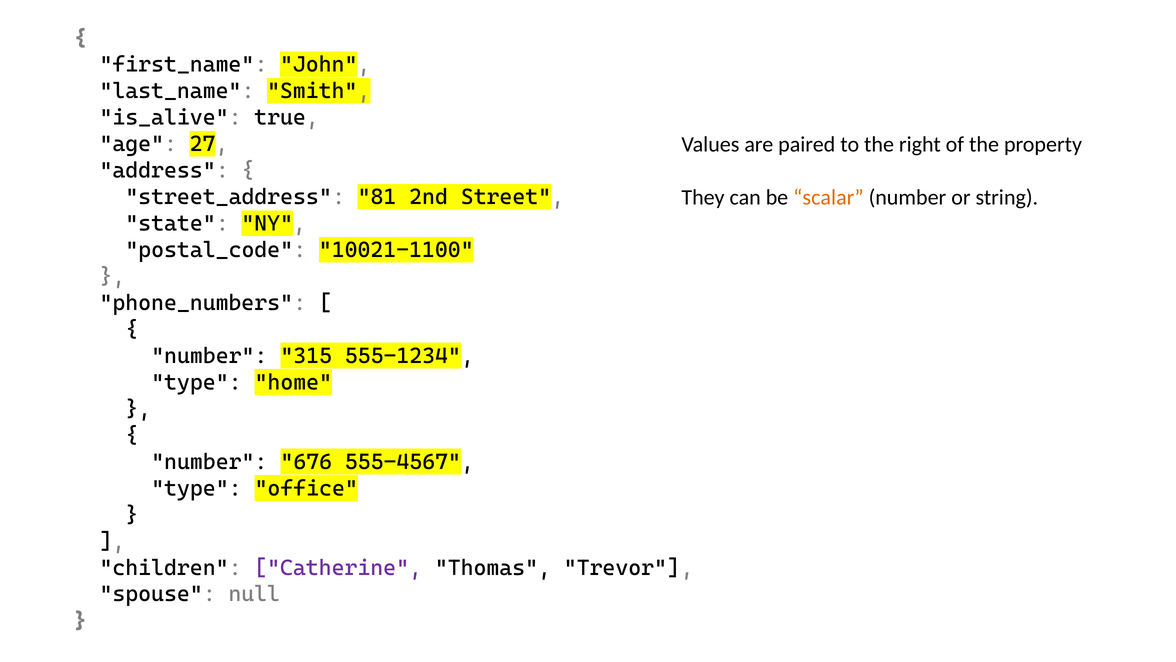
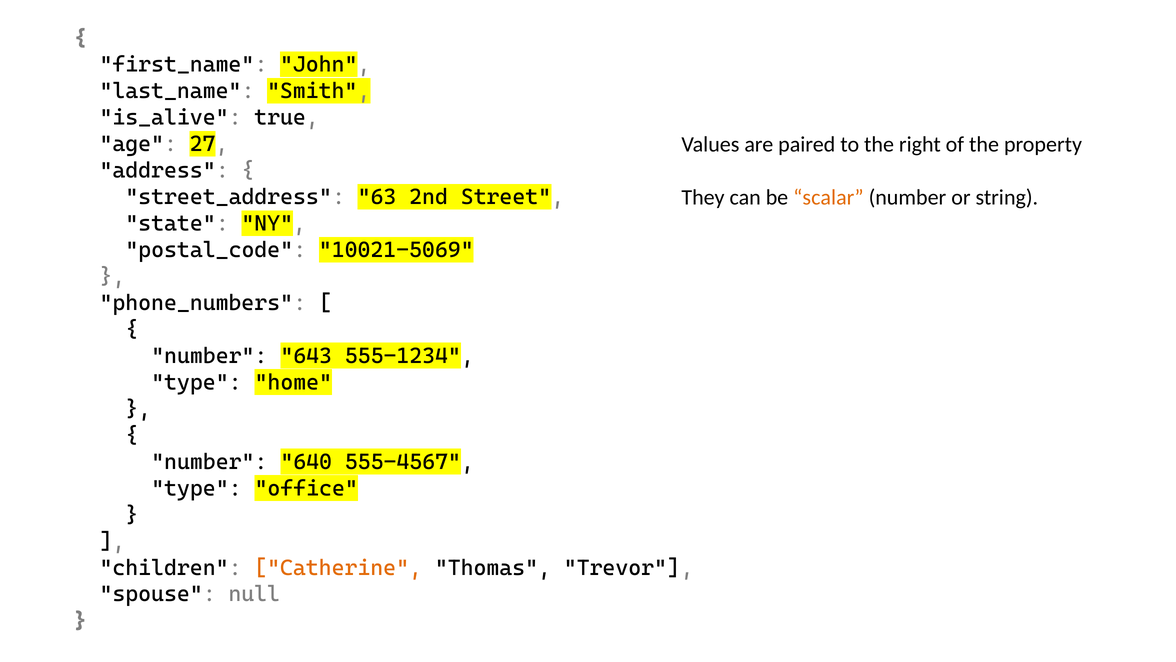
81: 81 -> 63 (377, 197)
10021-1100: 10021-1100 -> 10021-5069 (396, 250)
315: 315 -> 643 (306, 356)
676: 676 -> 640 (306, 461)
Catherine colour: purple -> orange (338, 567)
